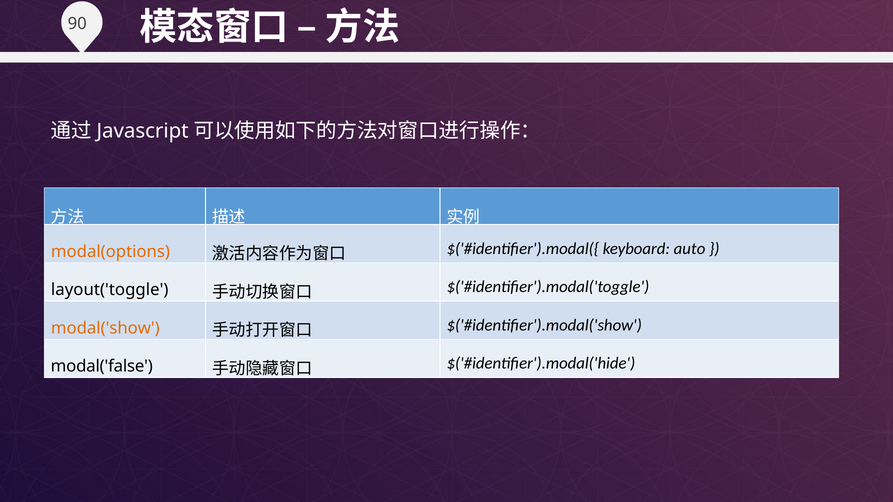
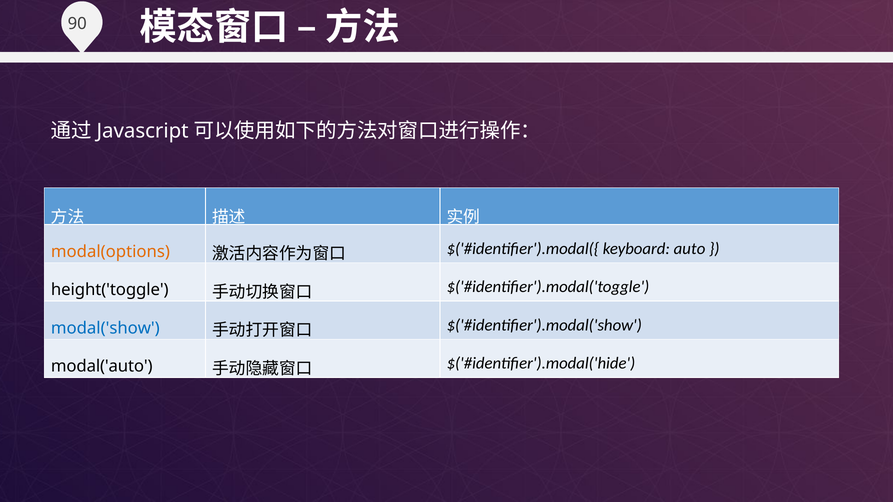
layout('toggle: layout('toggle -> height('toggle (110, 290)
modal('show colour: orange -> blue (105, 328)
modal('false: modal('false -> modal('auto (102, 367)
